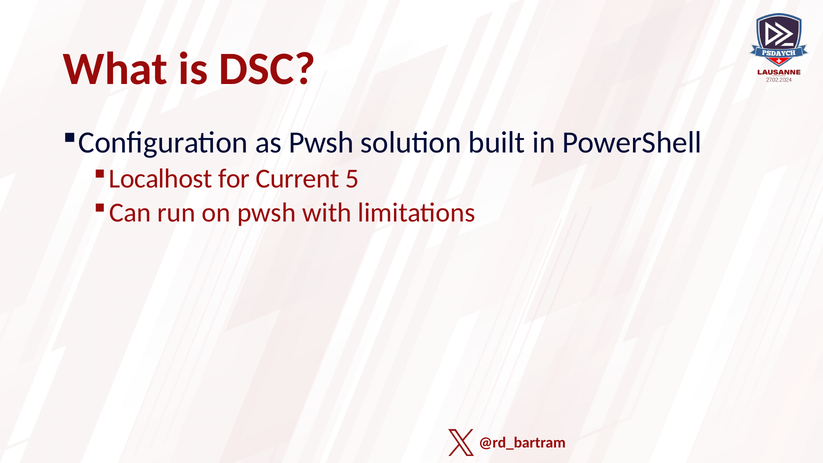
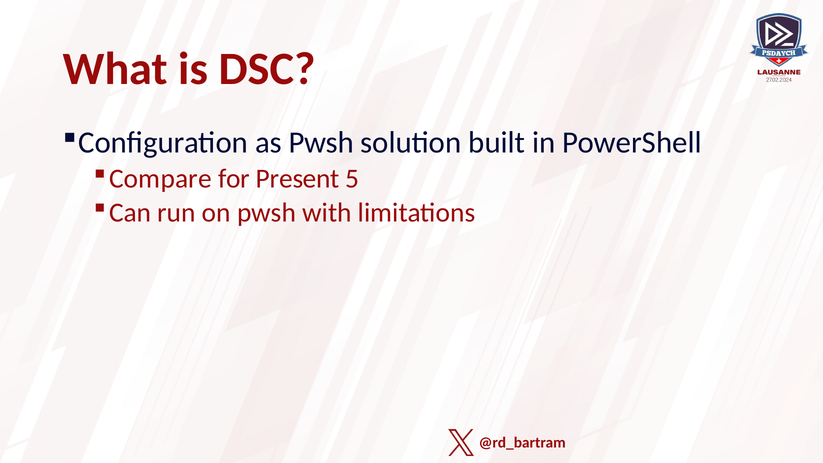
Localhost: Localhost -> Compare (160, 179)
Current: Current -> Present (298, 179)
